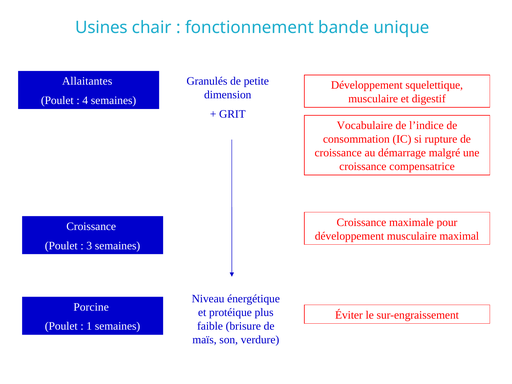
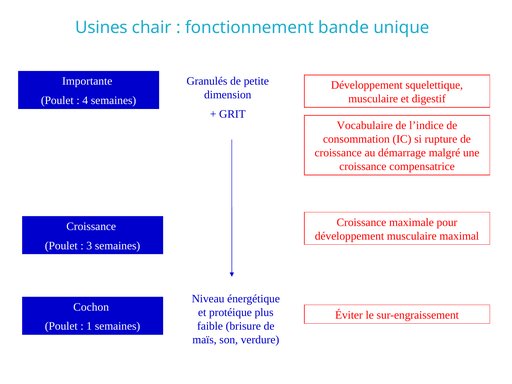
Allaitantes: Allaitantes -> Importante (87, 81)
Porcine: Porcine -> Cochon (91, 307)
